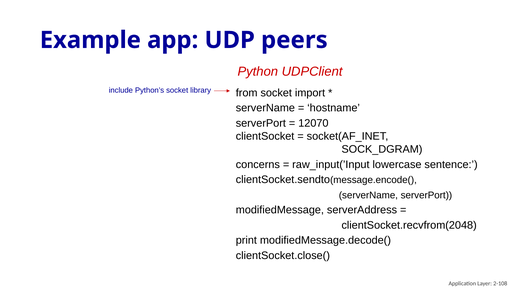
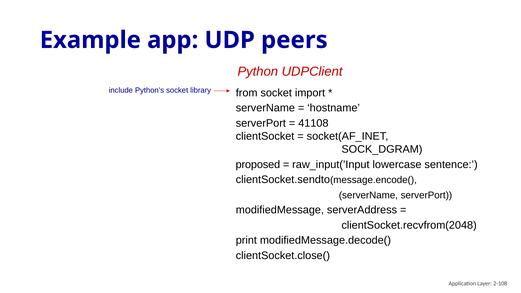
12070: 12070 -> 41108 (313, 123)
concerns: concerns -> proposed (258, 164)
